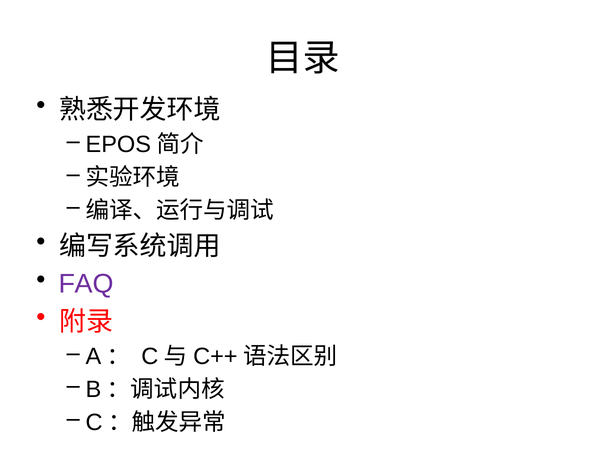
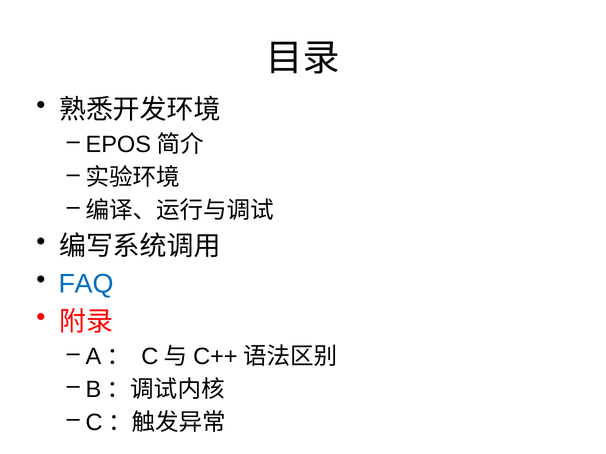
FAQ colour: purple -> blue (86, 284)
